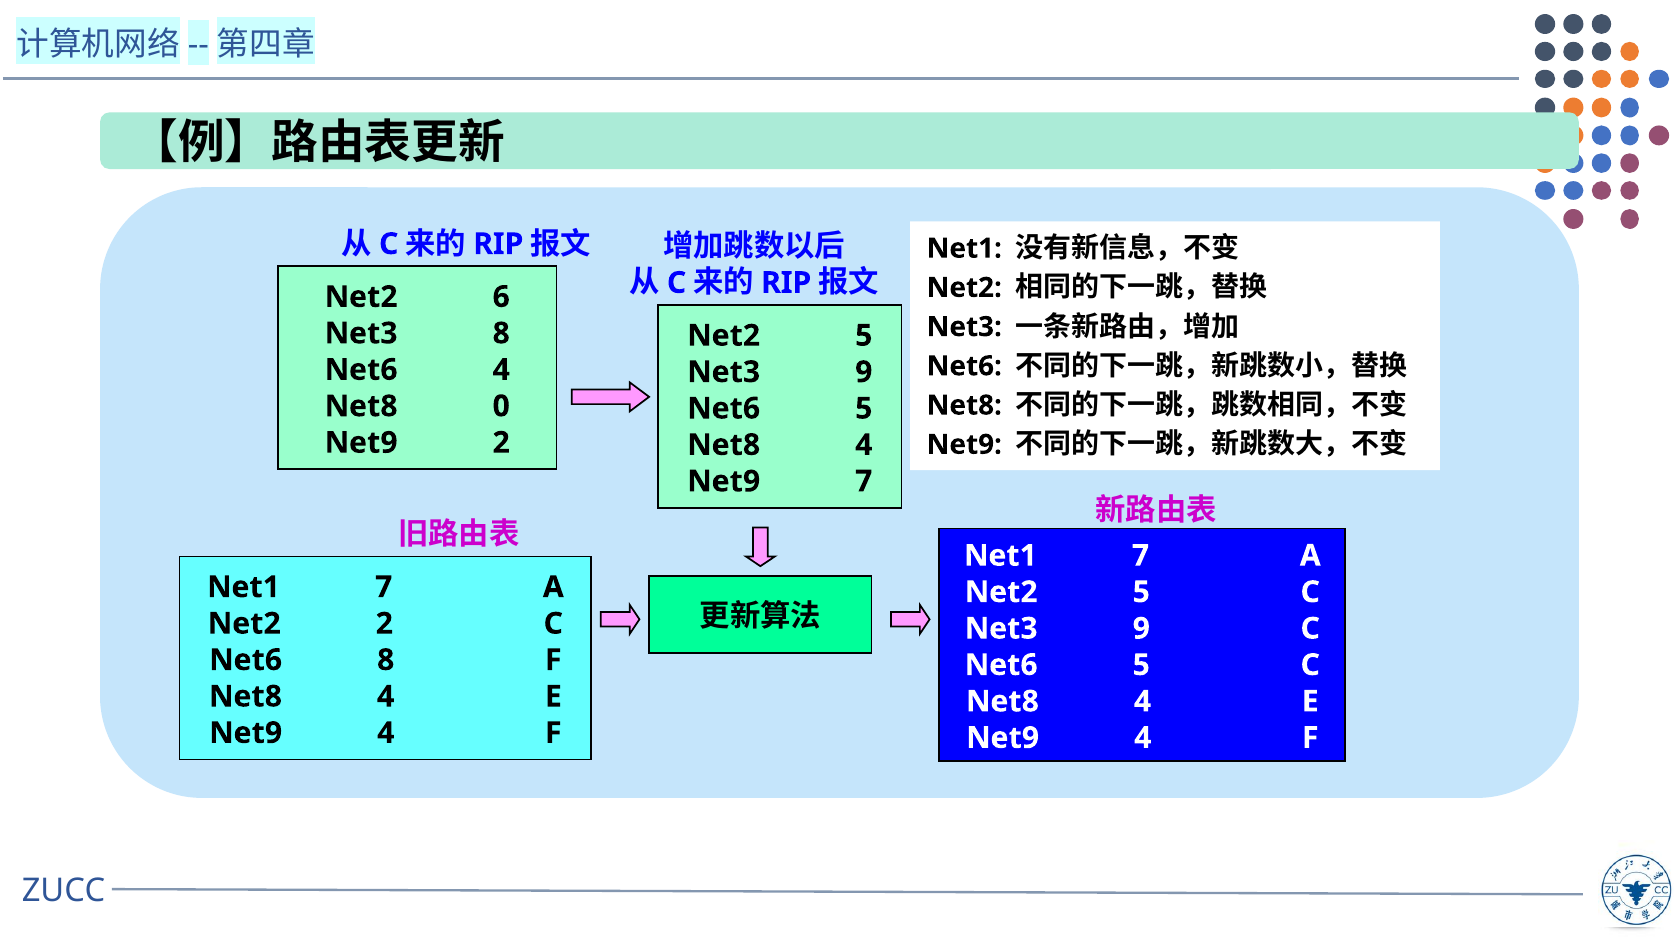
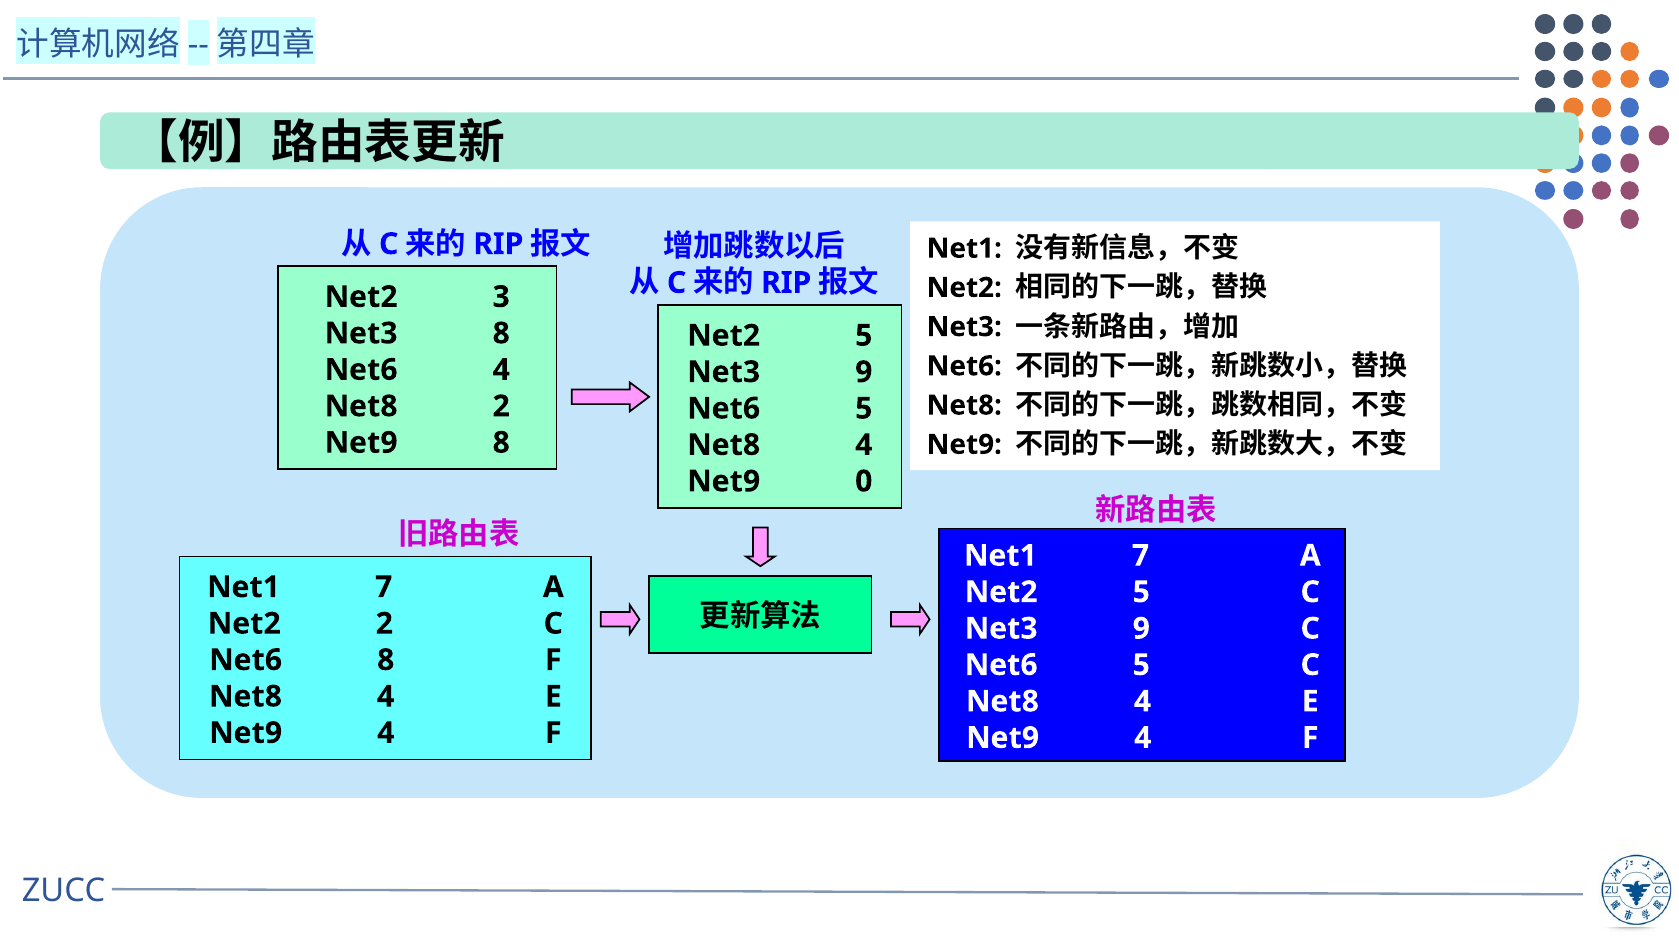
6: 6 -> 3 (501, 297)
Net8 0: 0 -> 2 (501, 406)
Net9 2: 2 -> 8 (501, 442)
Net9 7: 7 -> 0 (864, 481)
